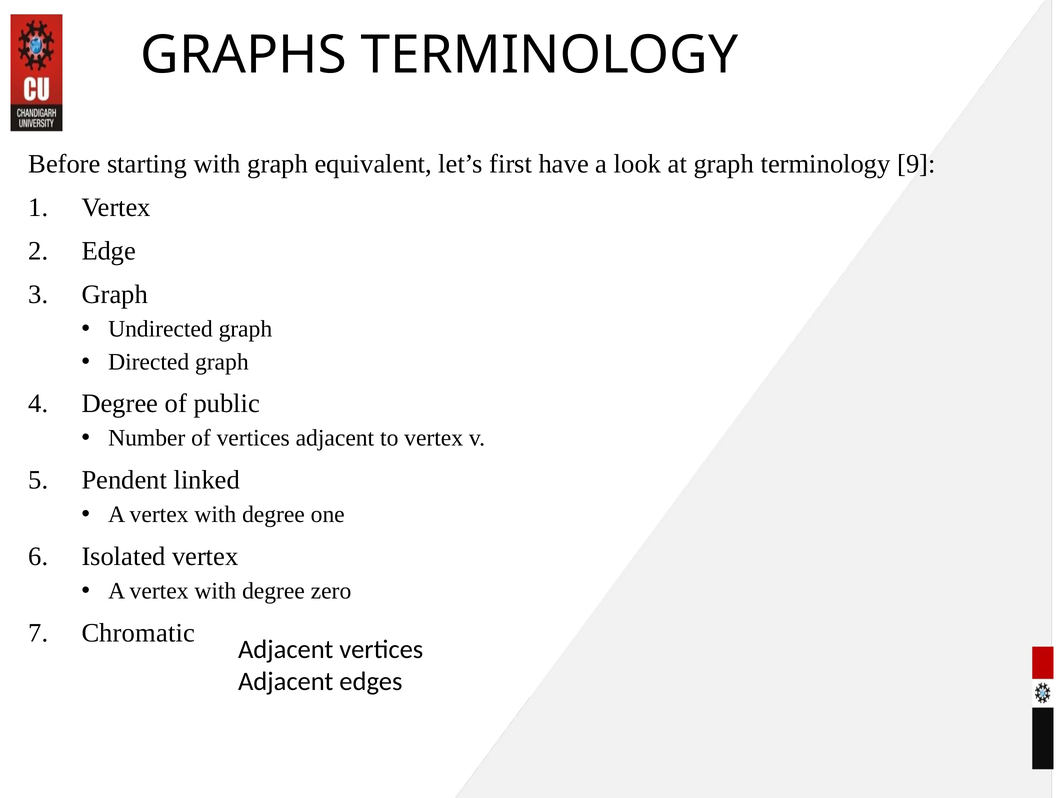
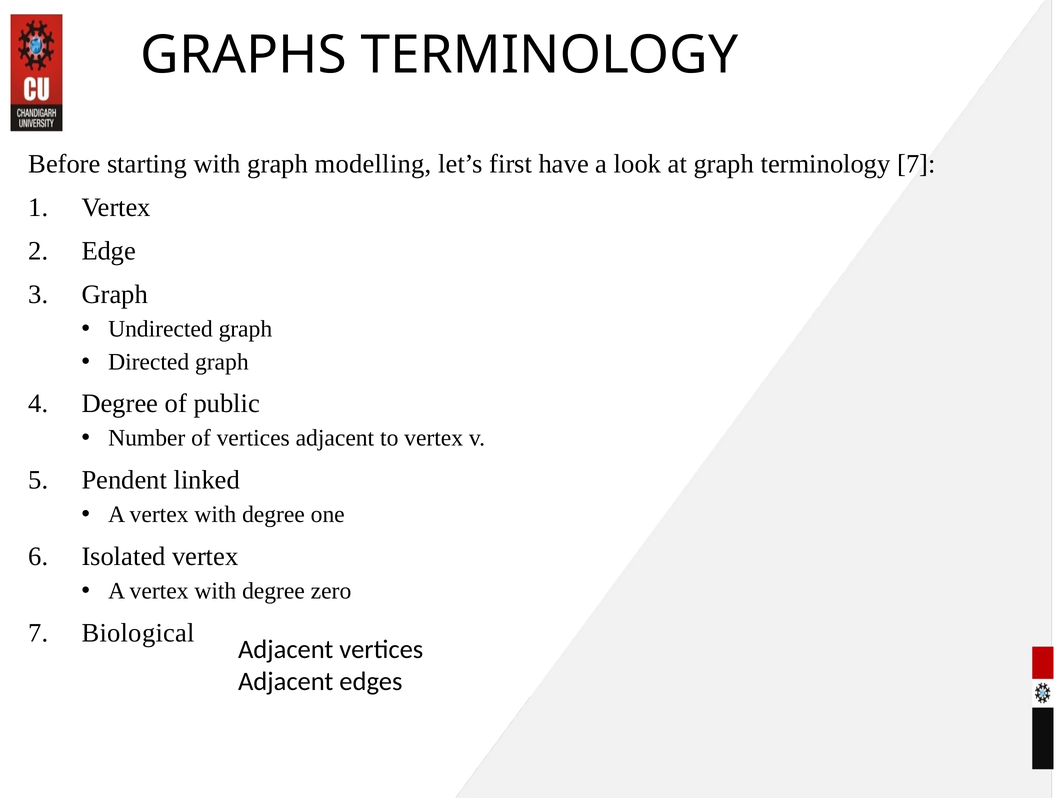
equivalent: equivalent -> modelling (373, 164)
terminology 9: 9 -> 7 (916, 164)
Chromatic: Chromatic -> Biological (138, 633)
